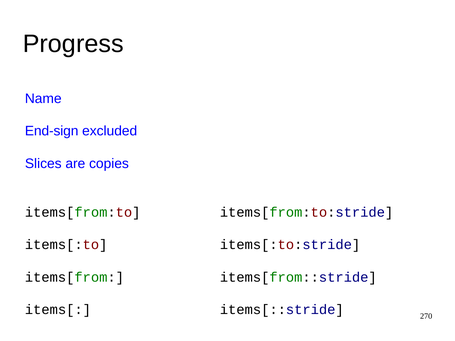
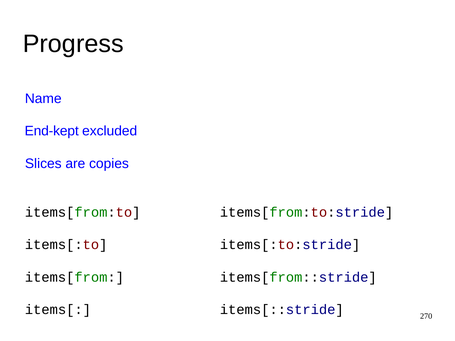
End-sign: End-sign -> End-kept (52, 131)
